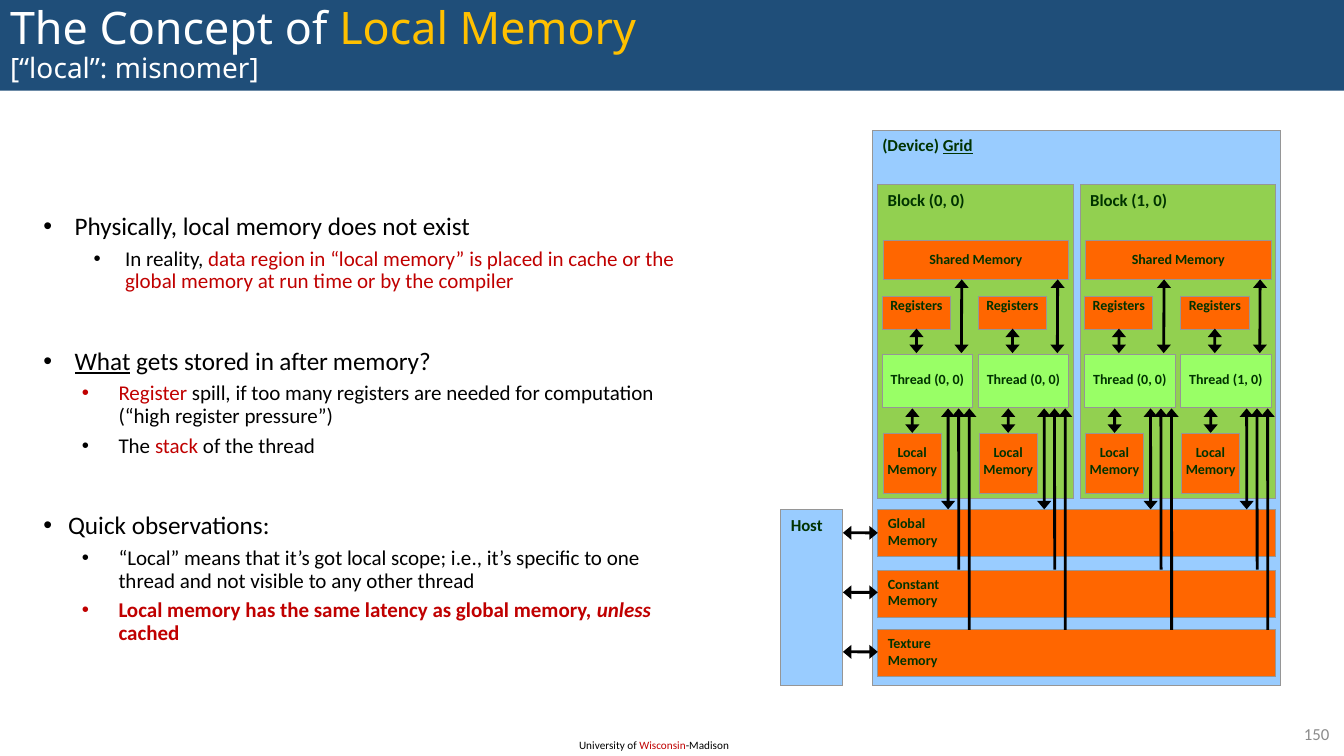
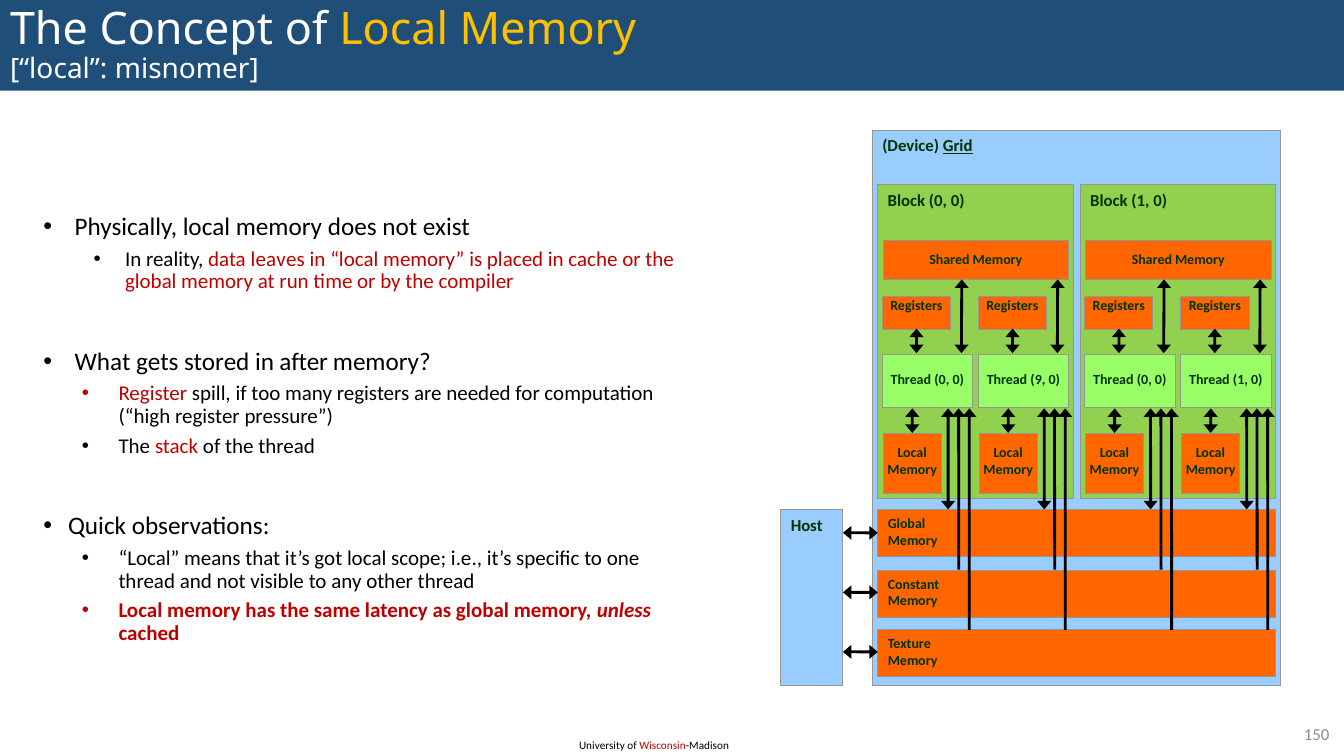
region: region -> leaves (278, 259)
What underline: present -> none (103, 362)
0: 0 -> 9 (1038, 380)
